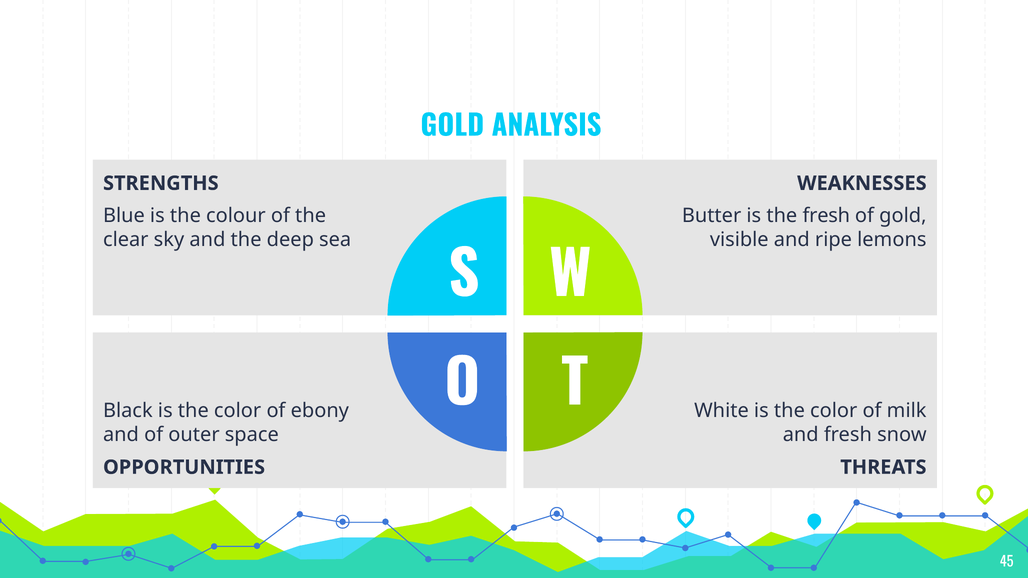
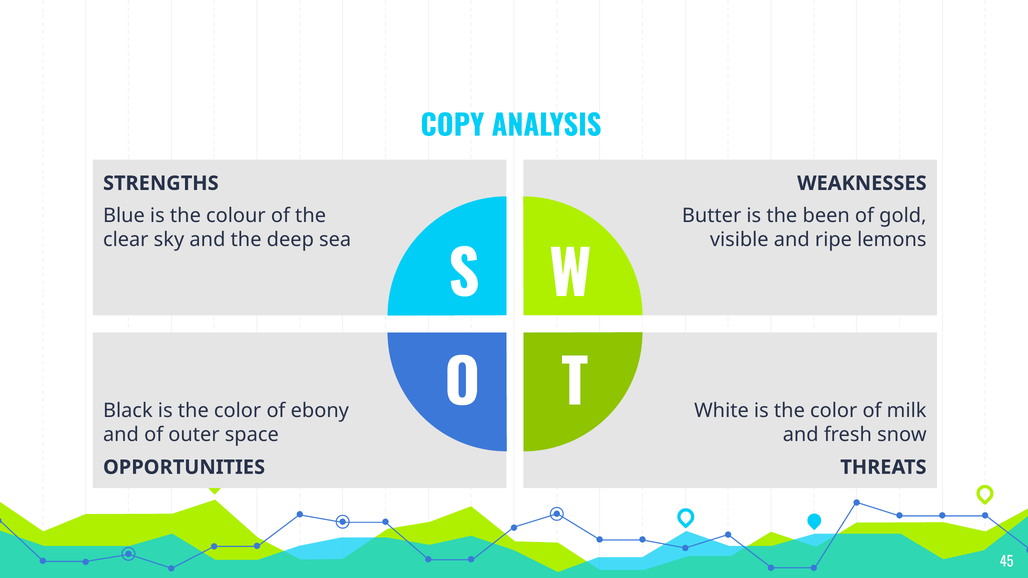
GOLD: GOLD -> COPY (452, 126)
the fresh: fresh -> been (826, 216)
